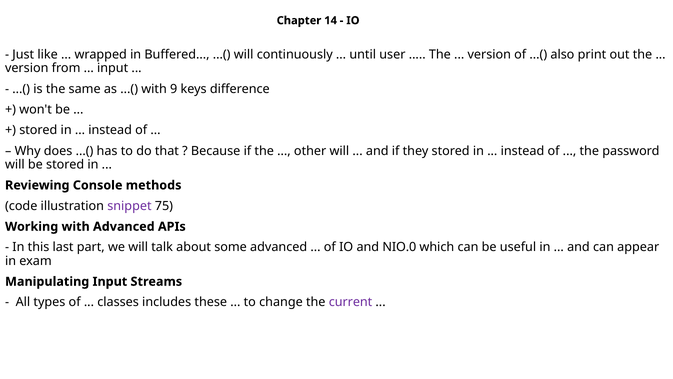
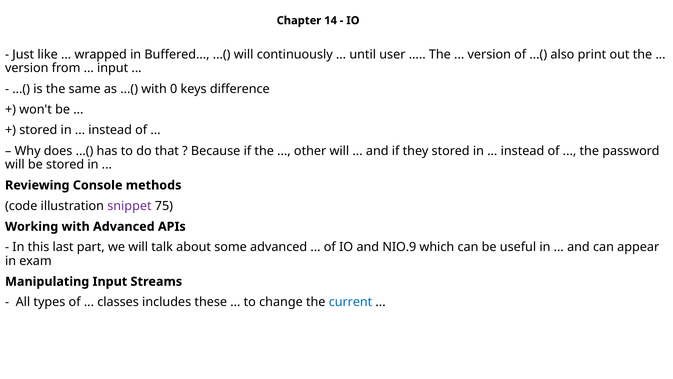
9: 9 -> 0 (174, 89)
NIO.0: NIO.0 -> NIO.9 (399, 247)
current colour: purple -> blue (351, 302)
